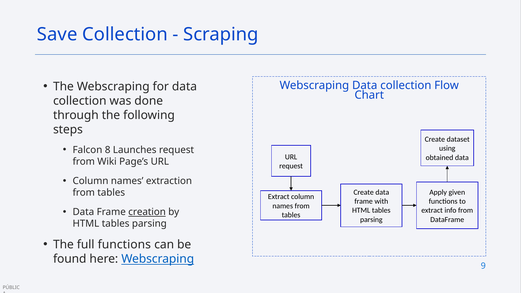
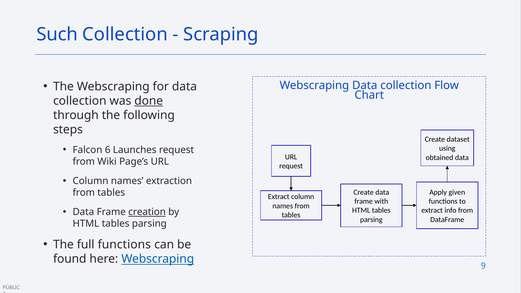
Save: Save -> Such (57, 35)
done underline: none -> present (149, 101)
8: 8 -> 6 (108, 150)
